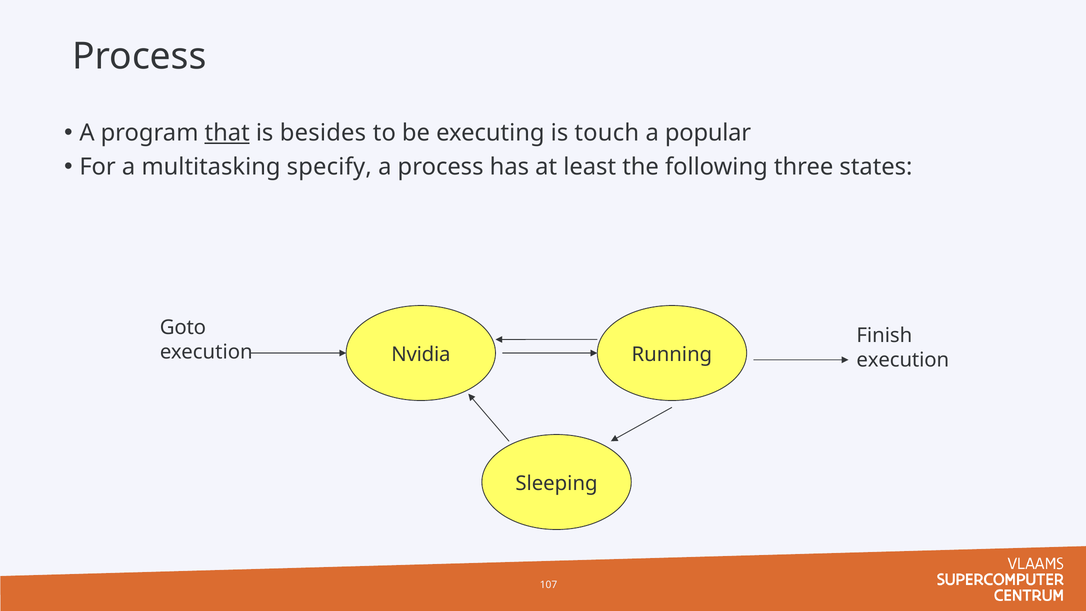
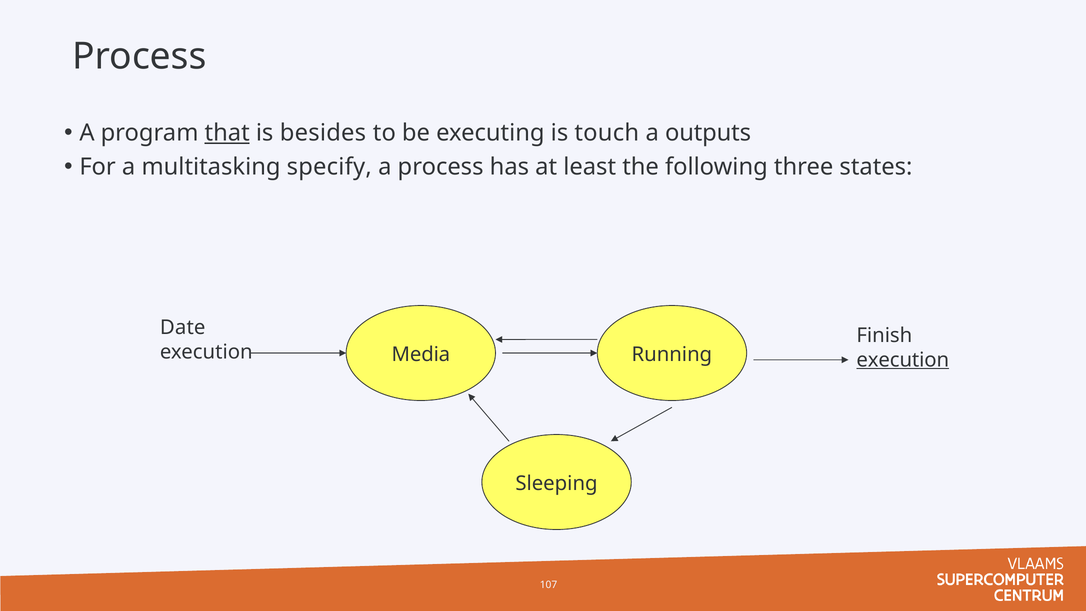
popular: popular -> outputs (708, 133)
Goto: Goto -> Date (183, 328)
Nvidia: Nvidia -> Media (421, 354)
execution underline: none -> present (903, 360)
